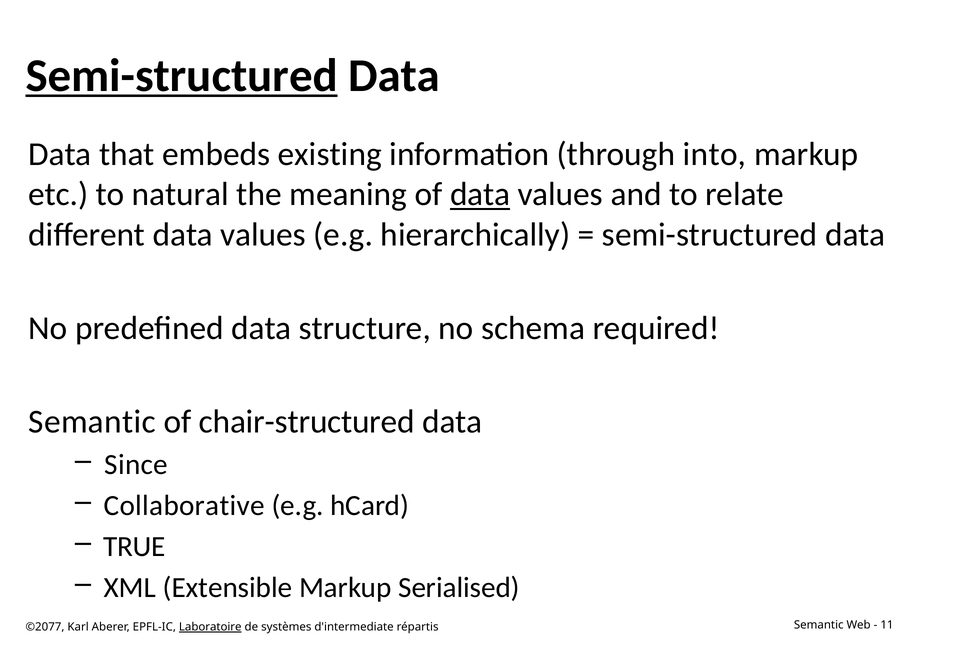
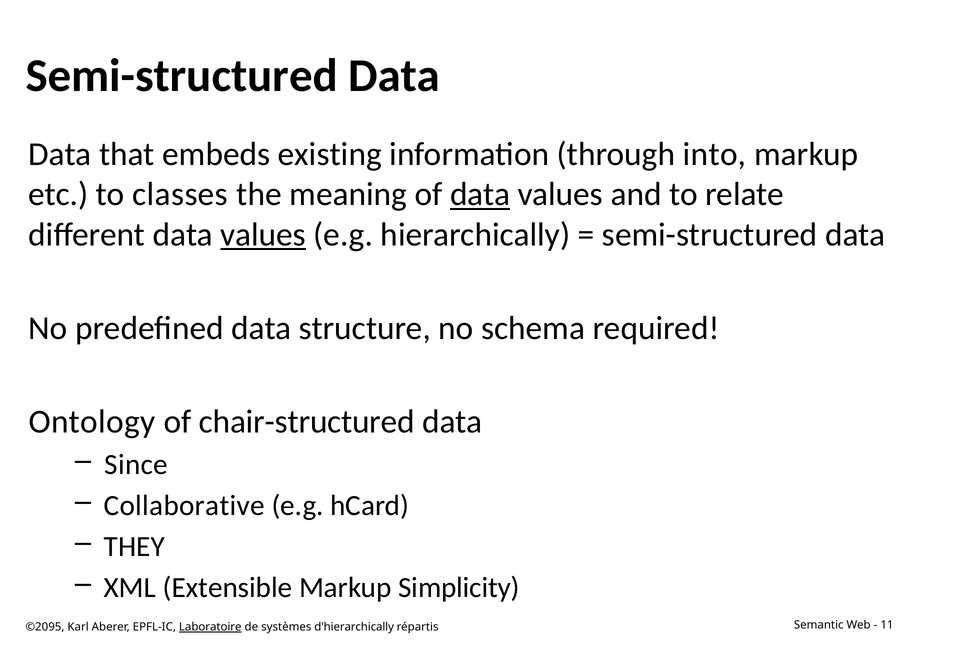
Semi-structured underline: present -> none (182, 76)
natural: natural -> classes (180, 194)
values underline: none -> present (263, 234)
Semantic: Semantic -> Ontology (92, 422)
TRUE: TRUE -> THEY (134, 547)
Serialised: Serialised -> Simplicity (459, 587)
©2077: ©2077 -> ©2095 (45, 627)
d'intermediate: d'intermediate -> d'hierarchically (354, 627)
